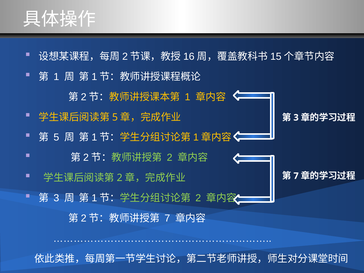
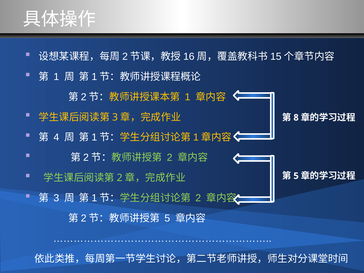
5: 5 -> 3 (115, 117)
3: 3 -> 8 (296, 118)
5: 5 -> 4 (56, 137)
7: 7 -> 5 (296, 176)
7: 7 -> 5 (167, 218)
